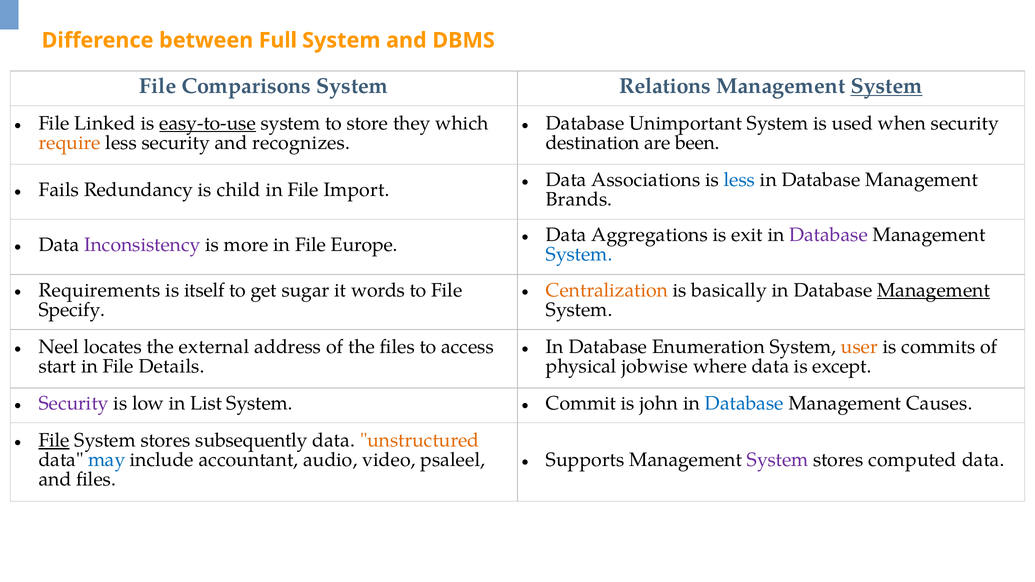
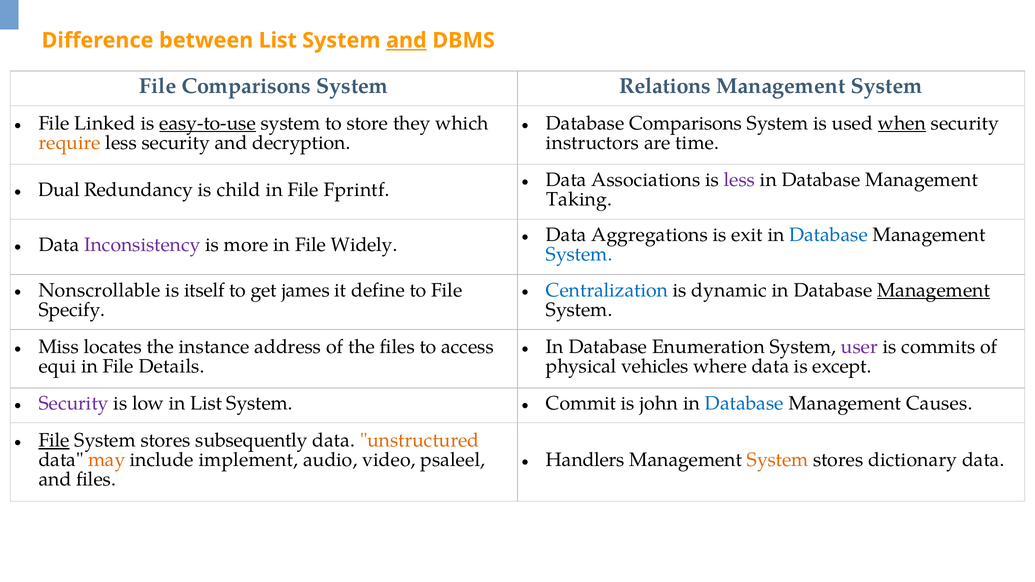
between Full: Full -> List (278, 40)
and underline: none -> present (406, 40)
System underline: present -> none (887, 86)
Database Unimportant: Unimportant -> Comparisons (686, 123)
when underline: none -> present (902, 123)
recognizes: recognizes -> decryption (301, 143)
destination: destination -> instructors (593, 143)
been: been -> time (697, 143)
less colour: blue -> purple (739, 180)
Fails: Fails -> Dual (59, 190)
Import: Import -> Fprintf (357, 190)
Brands: Brands -> Taking (579, 200)
Database colour: purple -> blue (829, 235)
Europe: Europe -> Widely (364, 245)
Requirements: Requirements -> Nonscrollable (100, 290)
sugar: sugar -> james (306, 290)
words: words -> define (378, 290)
Centralization colour: orange -> blue (607, 290)
basically: basically -> dynamic (729, 290)
Neel: Neel -> Miss (59, 347)
external: external -> instance (214, 347)
user colour: orange -> purple (859, 347)
start: start -> equi (57, 366)
jobwise: jobwise -> vehicles (655, 366)
Supports: Supports -> Handlers (585, 460)
System colour: purple -> orange (778, 460)
computed: computed -> dictionary (913, 460)
may colour: blue -> orange (107, 460)
accountant: accountant -> implement (248, 460)
